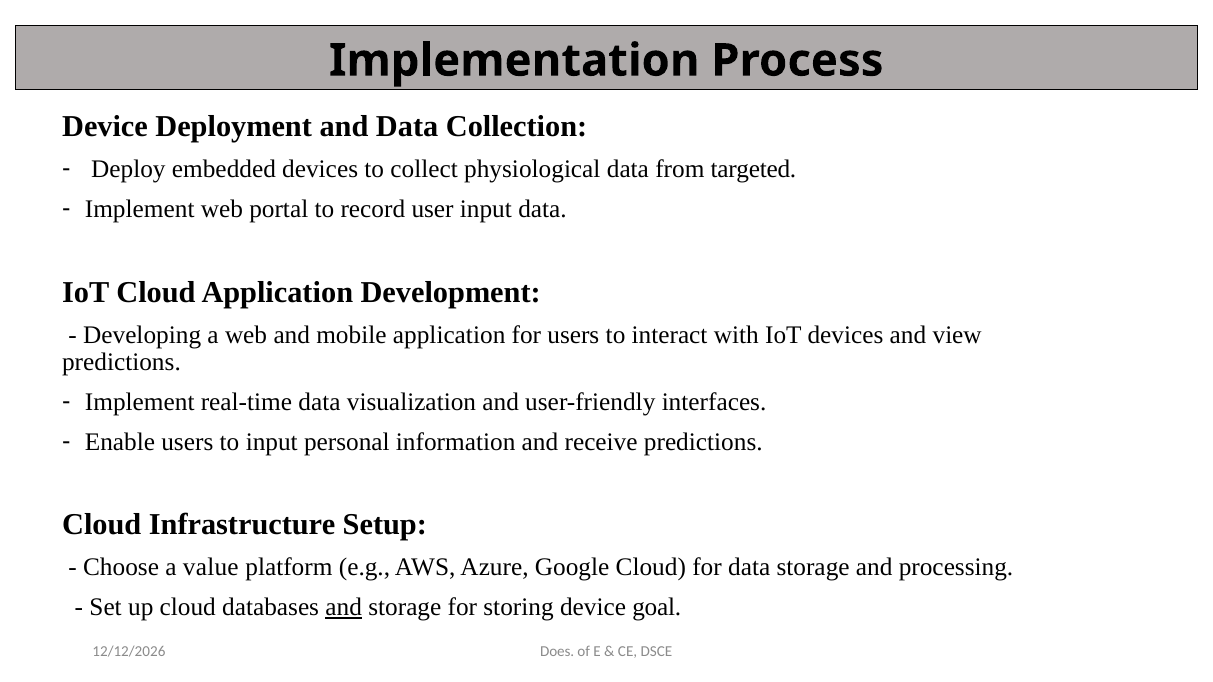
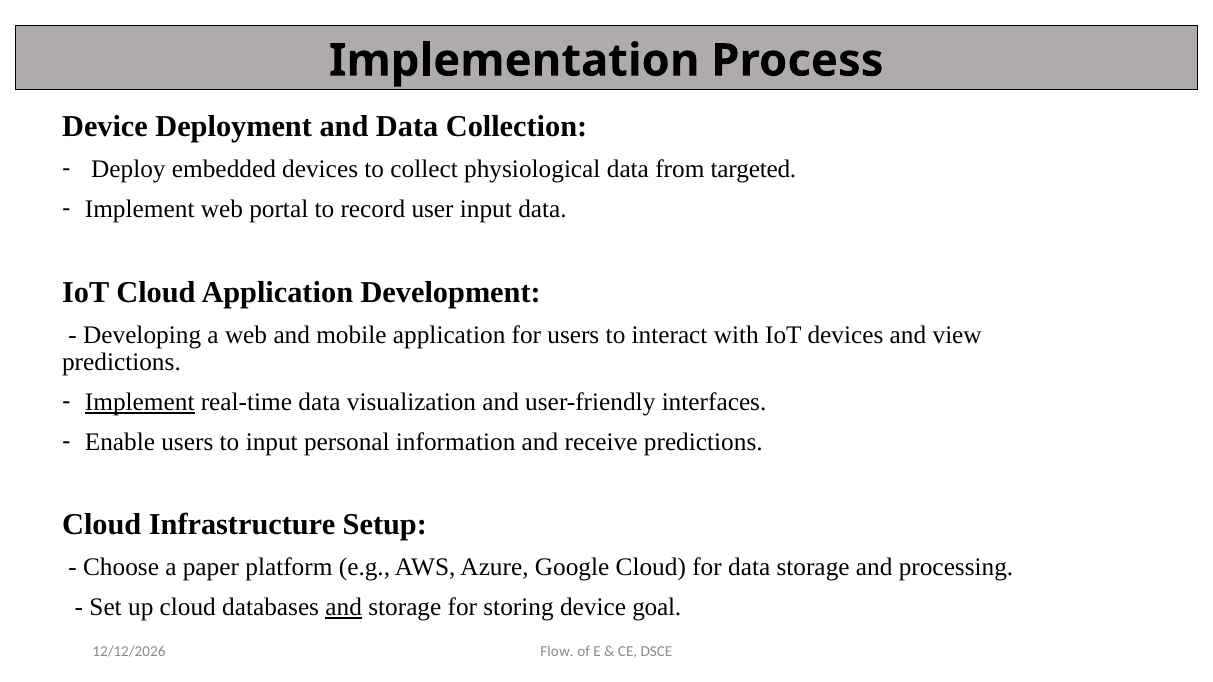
Implement underline: none -> present (140, 402)
value: value -> paper (211, 567)
Does: Does -> Flow (557, 652)
